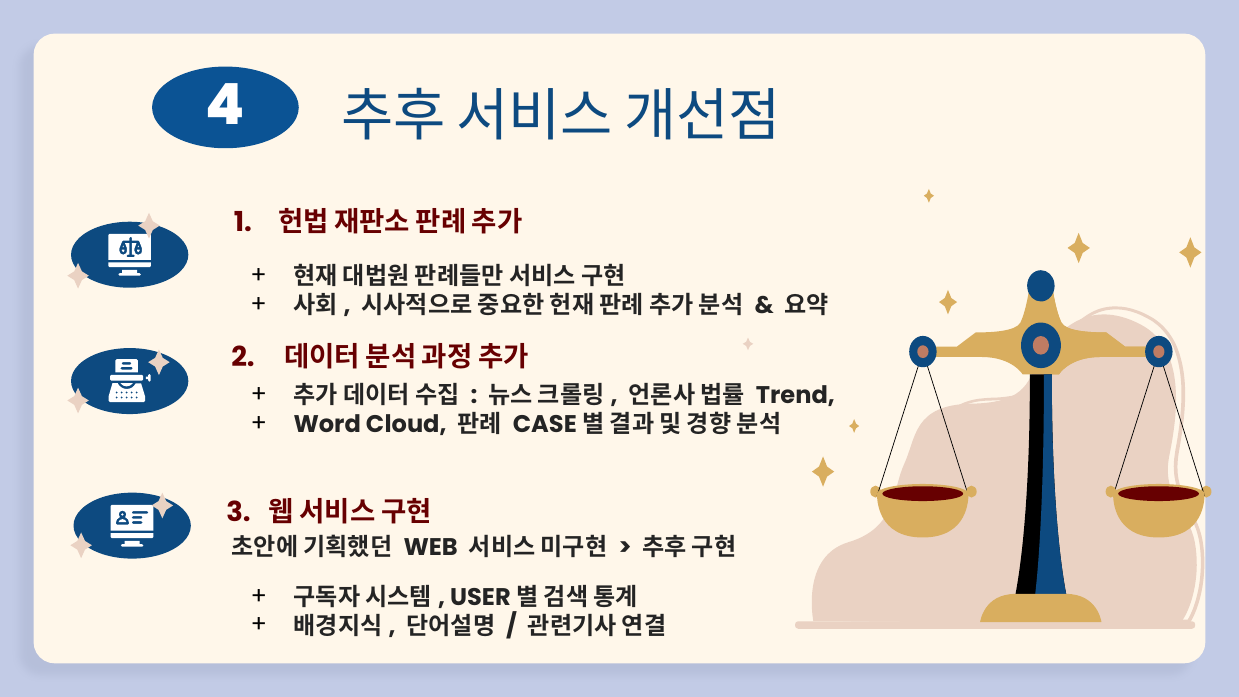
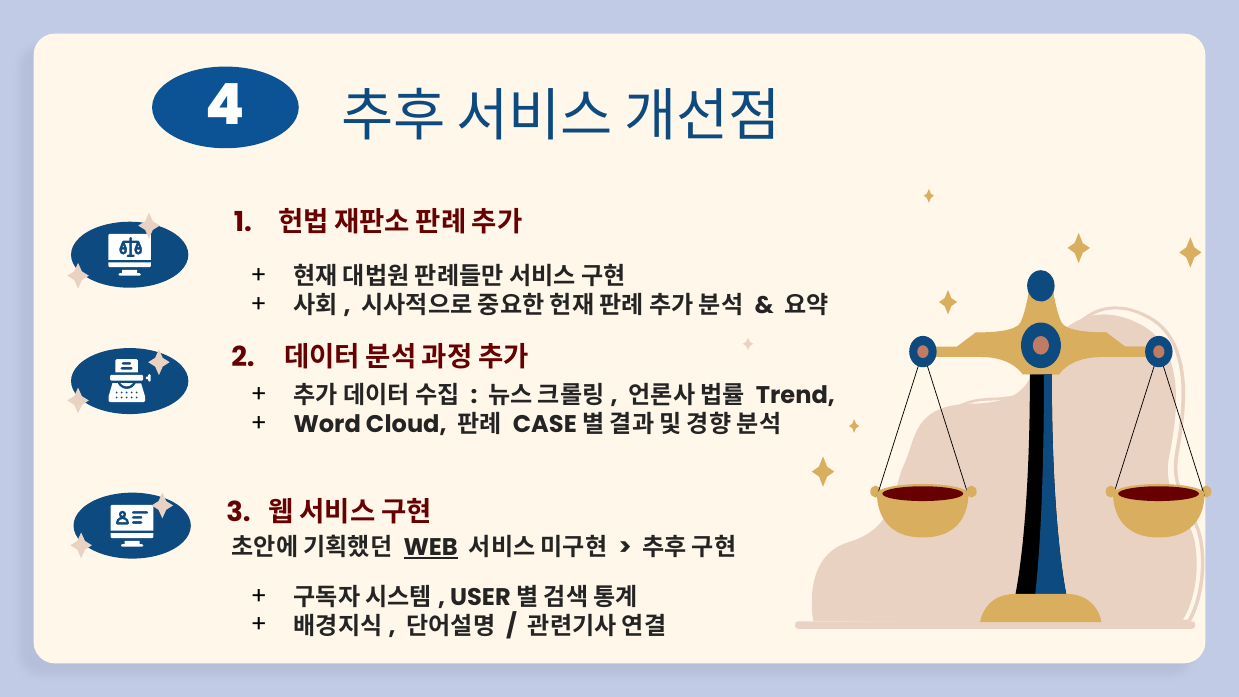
WEB underline: none -> present (431, 548)
